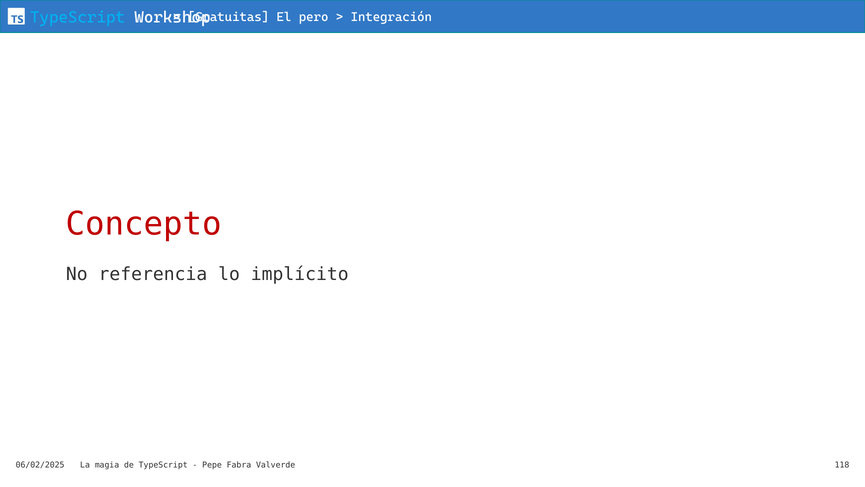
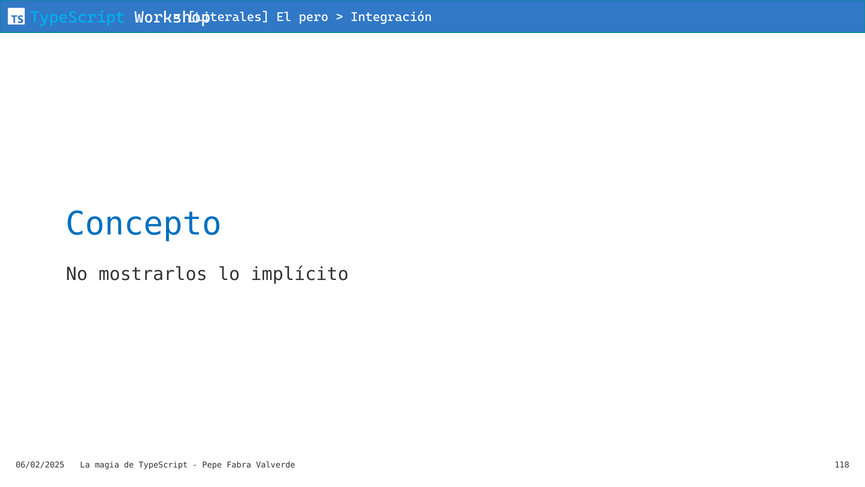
Gratuitas: Gratuitas -> Literales (228, 17)
Concepto colour: red -> blue (144, 224)
referencia: referencia -> mostrarlos (153, 274)
